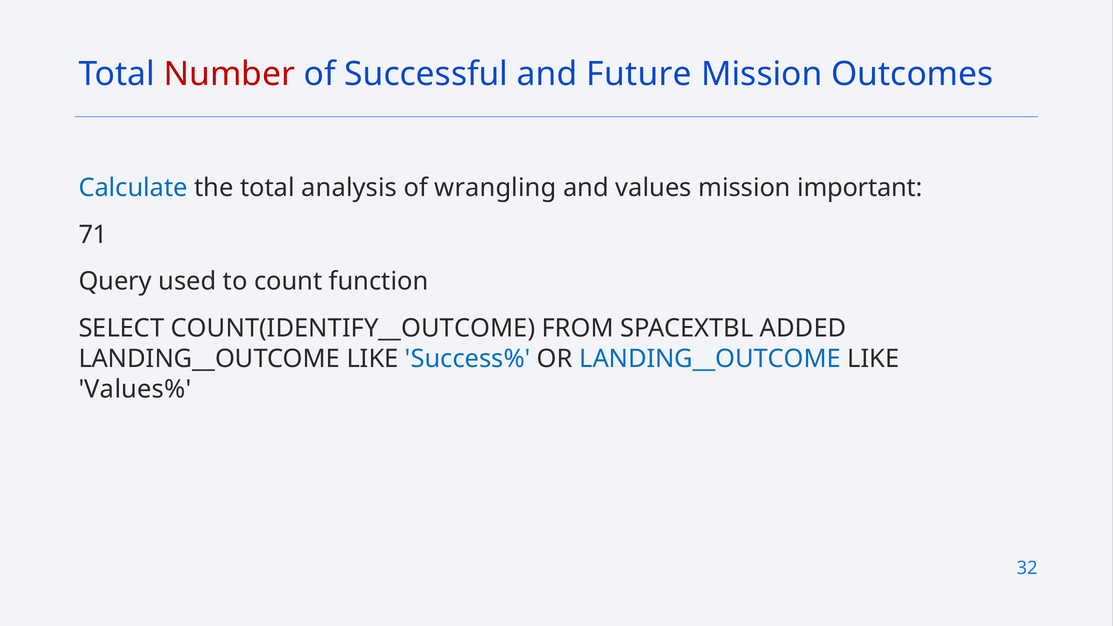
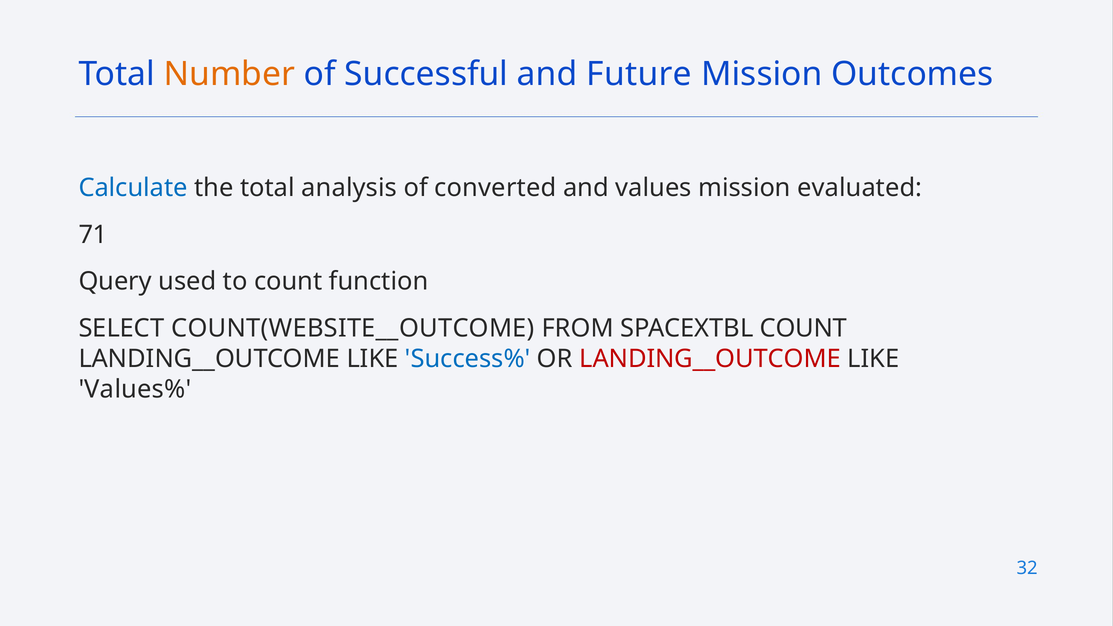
Number colour: red -> orange (229, 74)
wrangling: wrangling -> converted (495, 188)
important: important -> evaluated (860, 188)
COUNT(IDENTIFY__OUTCOME: COUNT(IDENTIFY__OUTCOME -> COUNT(WEBSITE__OUTCOME (353, 328)
SPACEXTBL ADDED: ADDED -> COUNT (803, 328)
LANDING__OUTCOME colour: blue -> red (710, 359)
